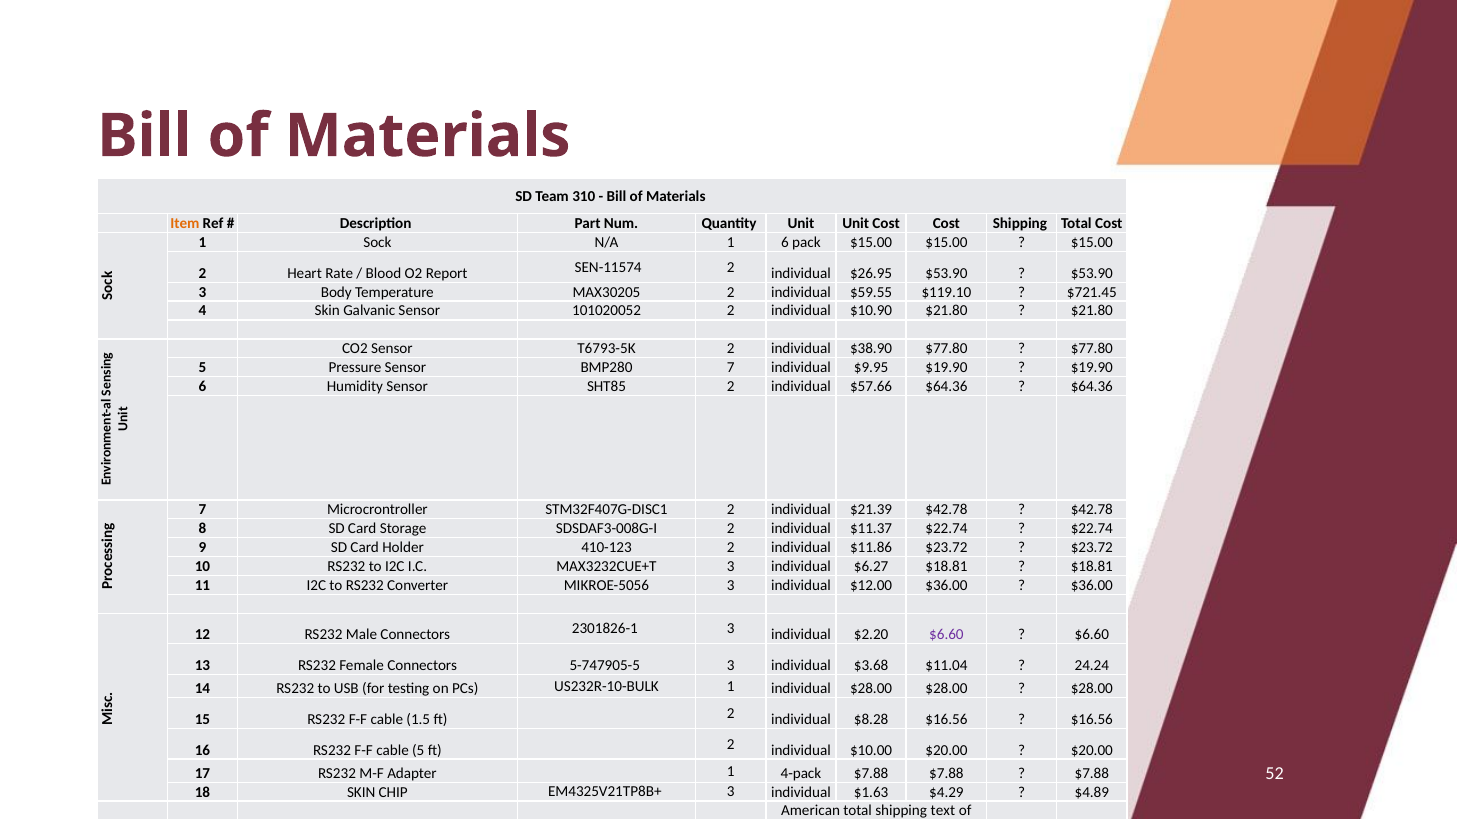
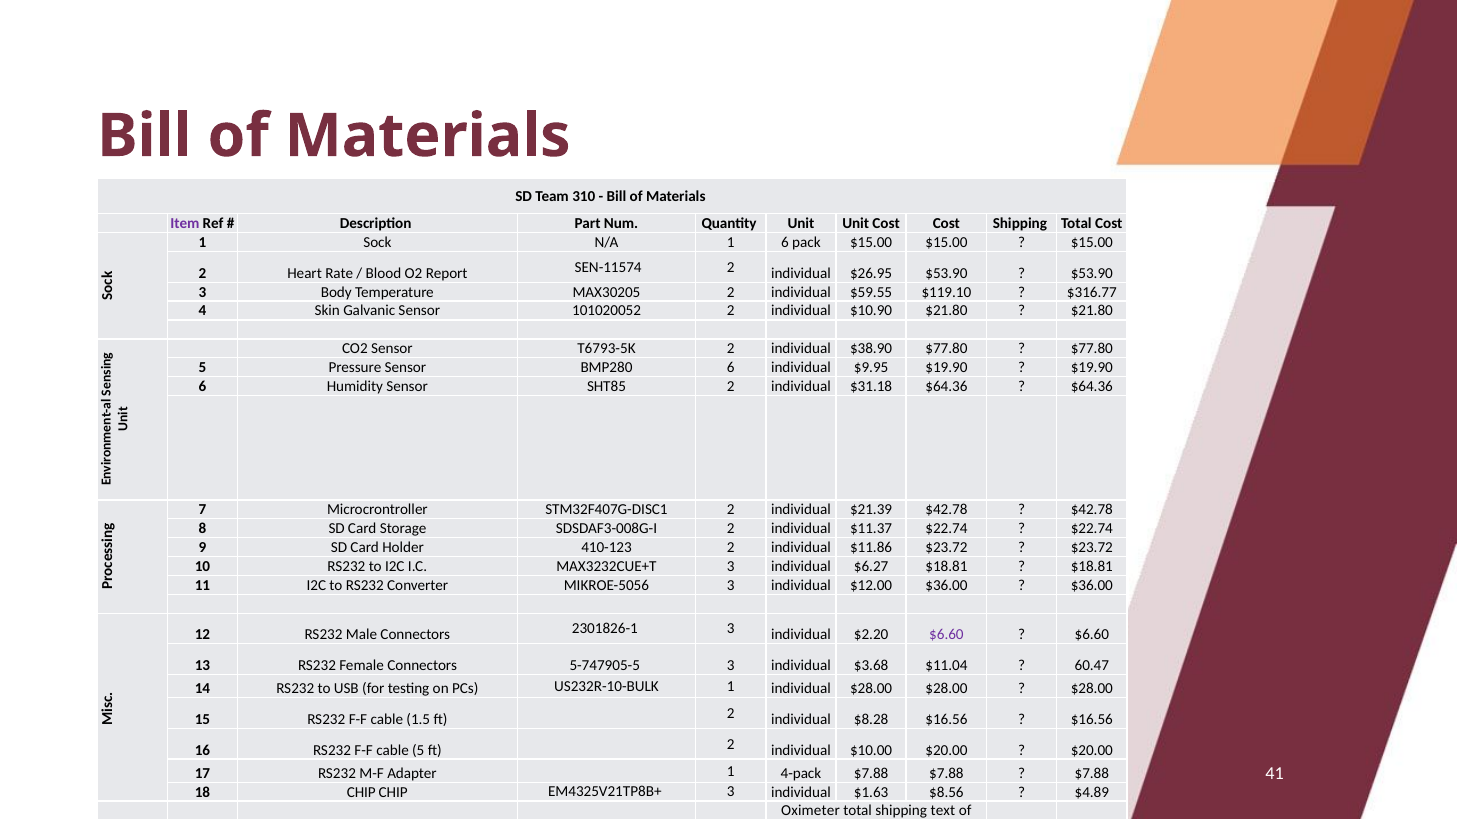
Item colour: orange -> purple (185, 224)
$721.45: $721.45 -> $316.77 (1092, 292)
BMP280 7: 7 -> 6 (731, 368)
$57.66: $57.66 -> $31.18 (871, 387)
24.24: 24.24 -> 60.47 (1092, 666)
52: 52 -> 41 (1275, 774)
18 SKIN: SKIN -> CHIP (361, 793)
$4.29: $4.29 -> $8.56 (946, 793)
American: American -> Oximeter (810, 811)
